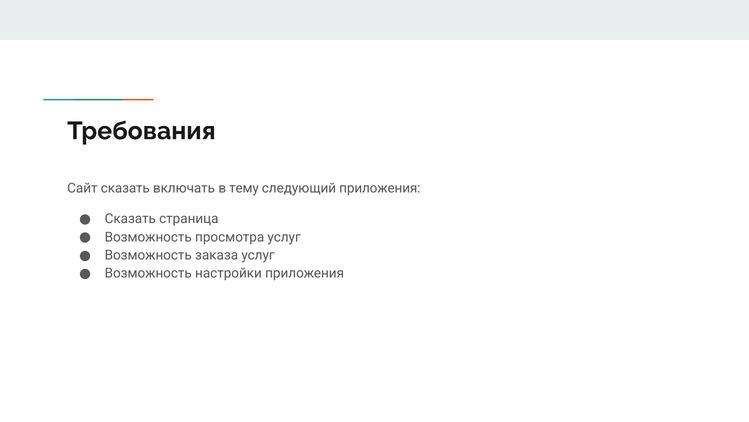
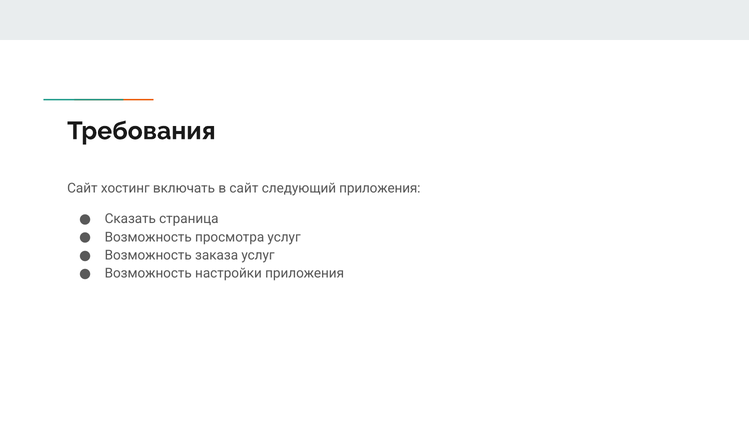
Сайт сказать: сказать -> хостинг (125, 188)
в тему: тему -> сайт (244, 188)
